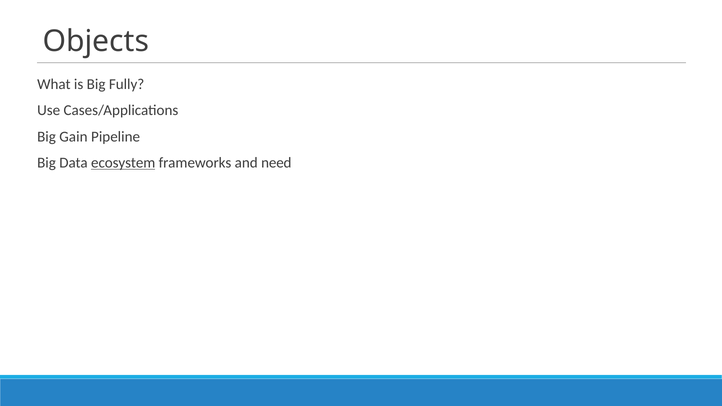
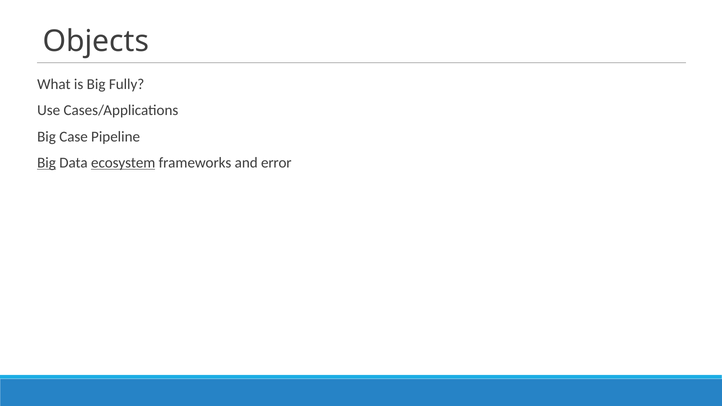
Gain: Gain -> Case (74, 137)
Big underline: none -> present (47, 163)
need: need -> error (276, 163)
